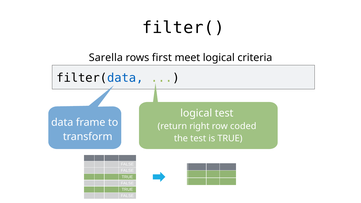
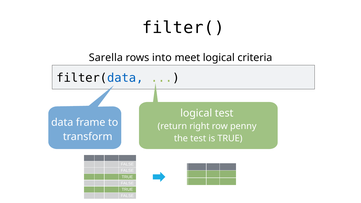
first: first -> into (162, 58)
coded: coded -> penny (243, 126)
